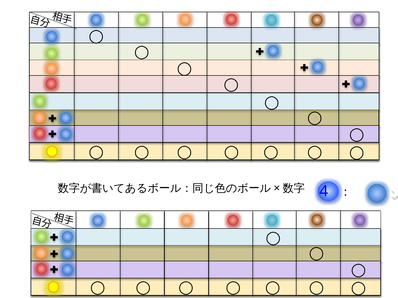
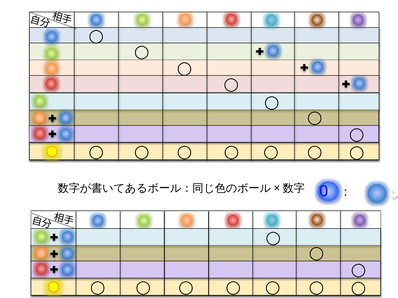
4: 4 -> 0 (324, 192)
